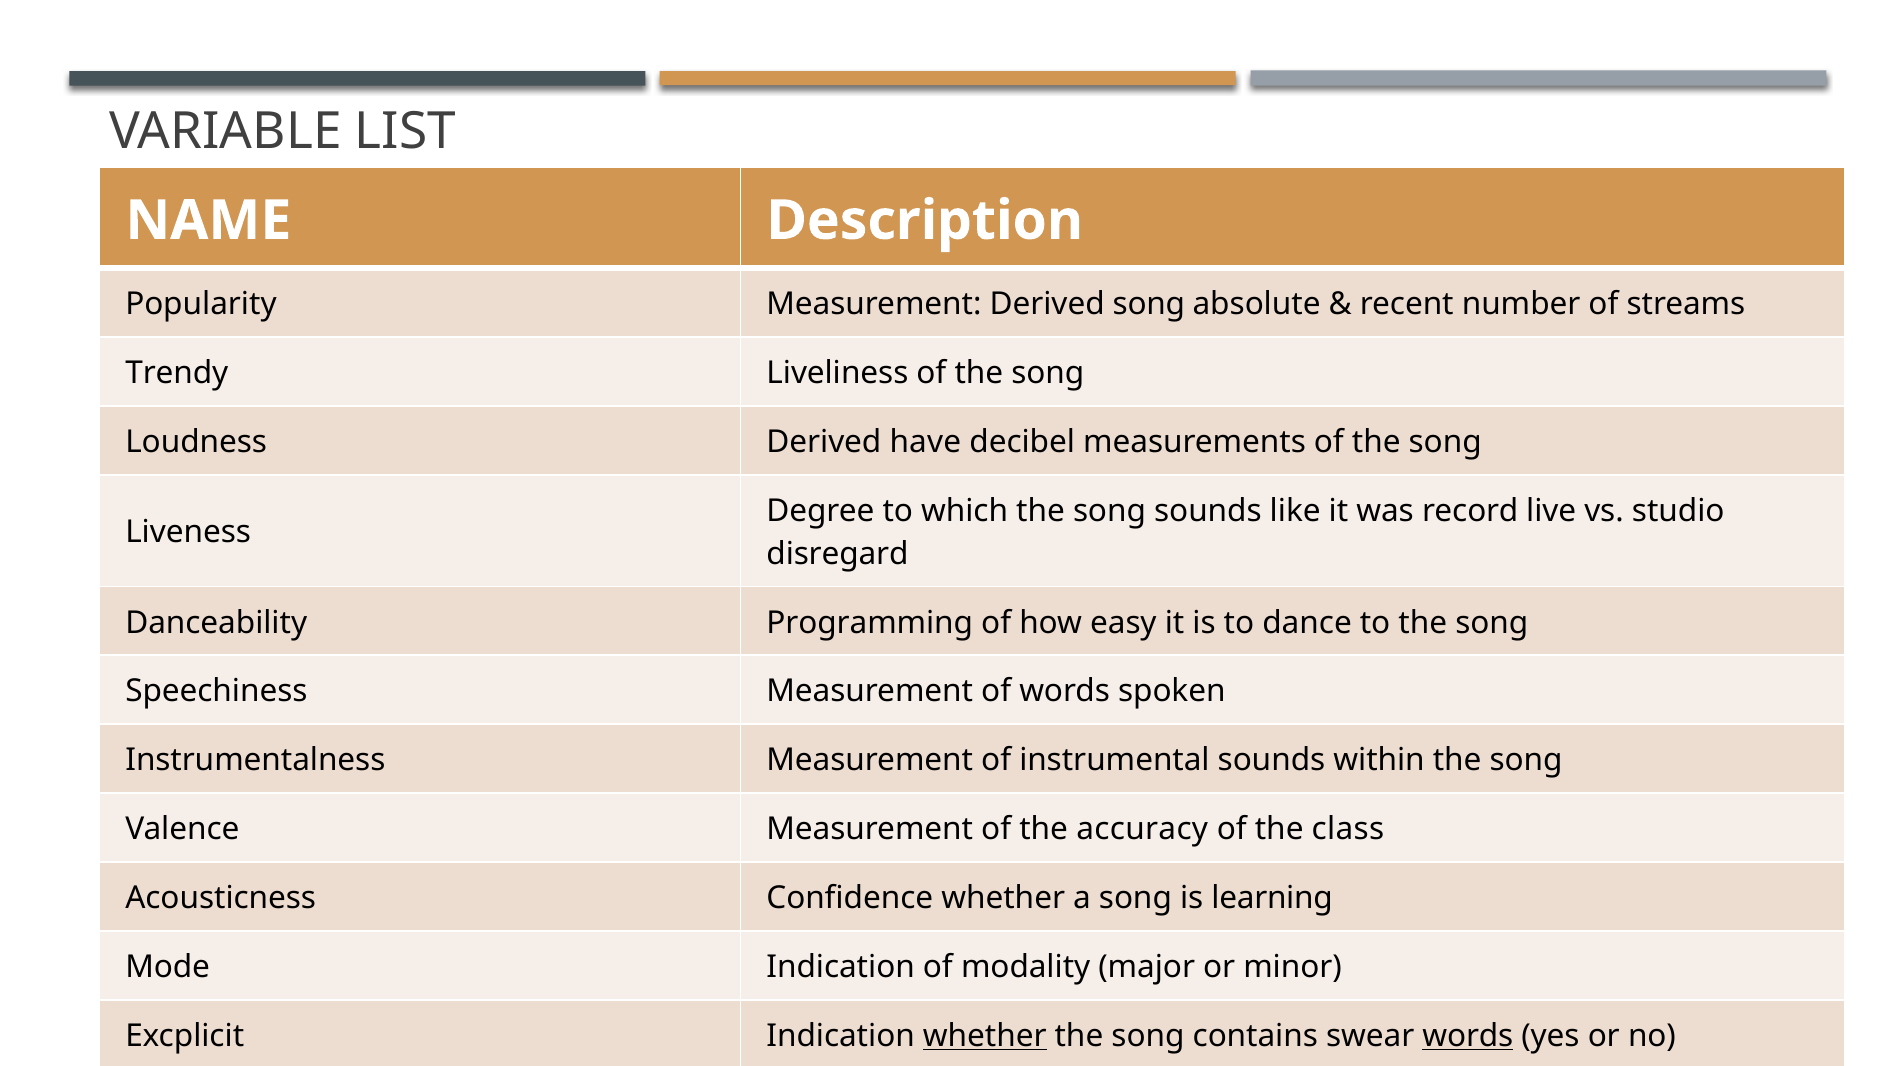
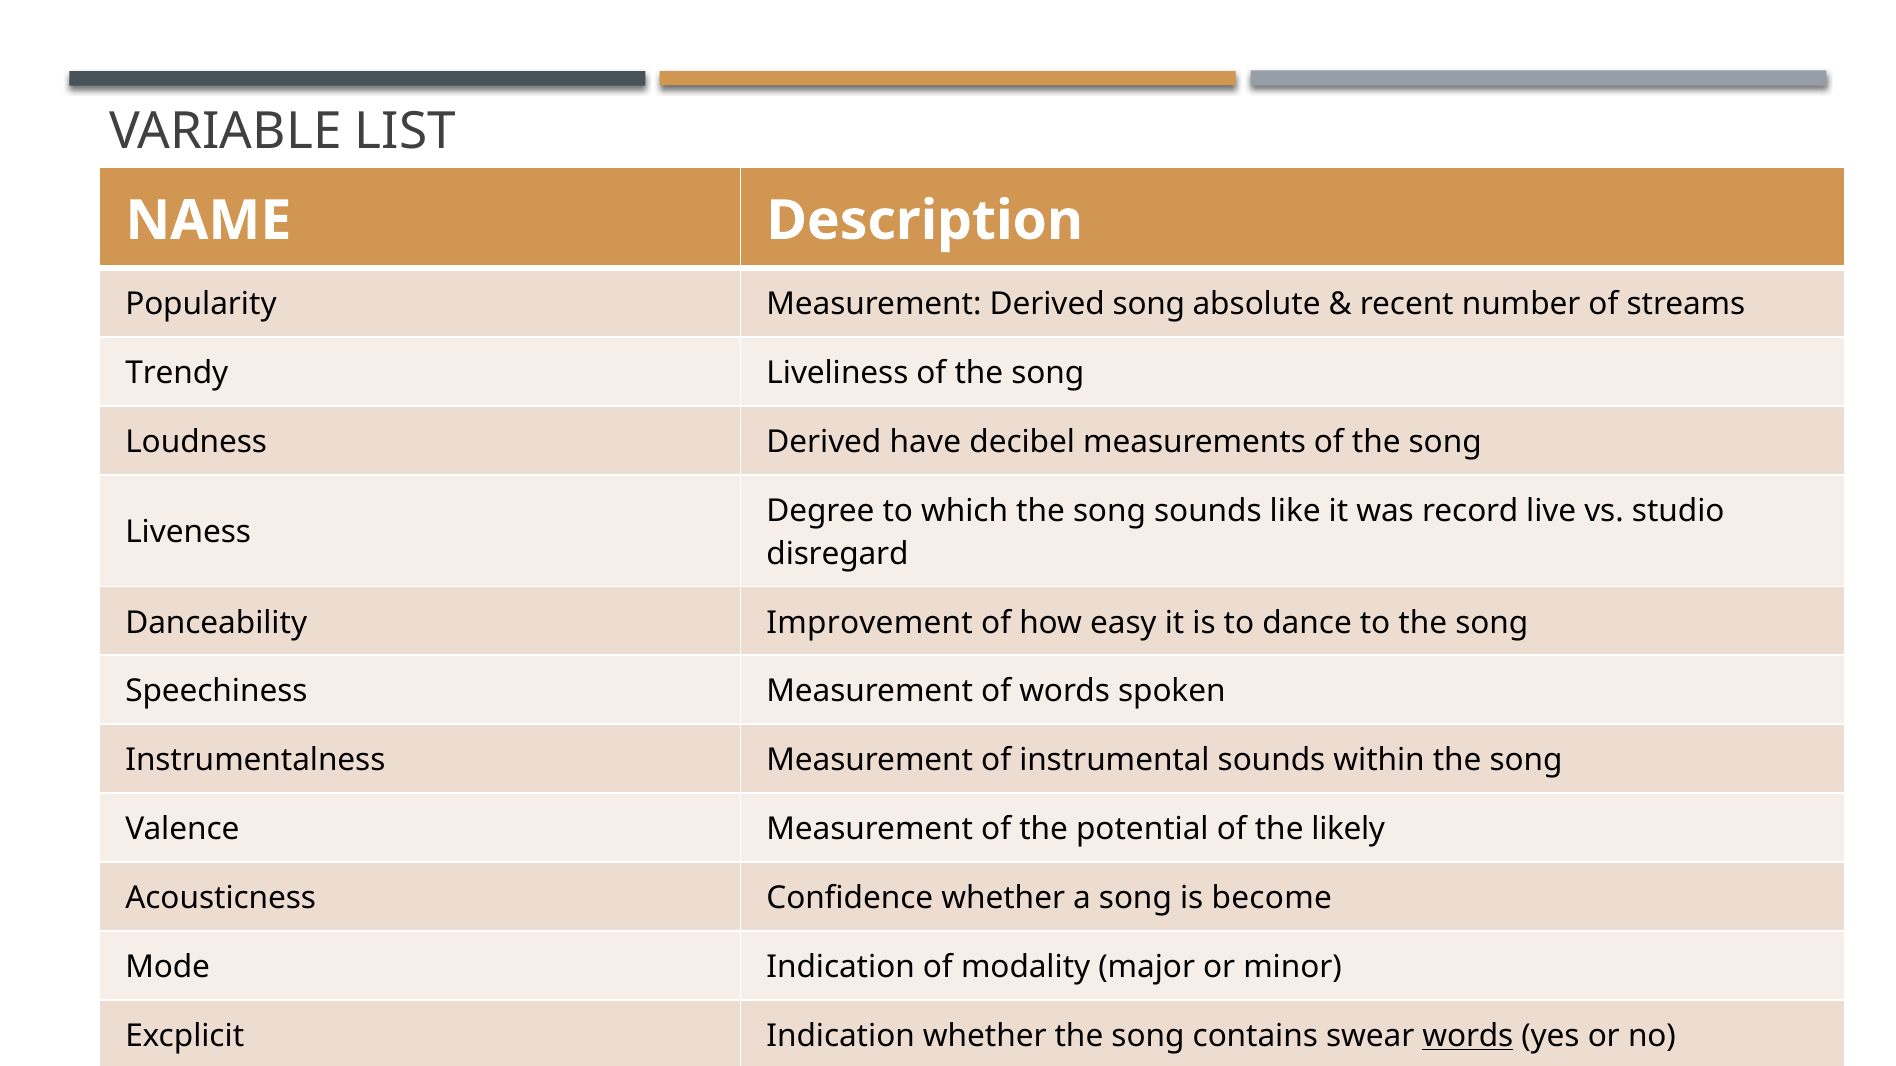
Programming: Programming -> Improvement (870, 623)
accuracy: accuracy -> potential (1142, 830)
the class: class -> likely (1348, 830)
learning: learning -> become (1272, 899)
whether underline: present -> none (985, 1036)
